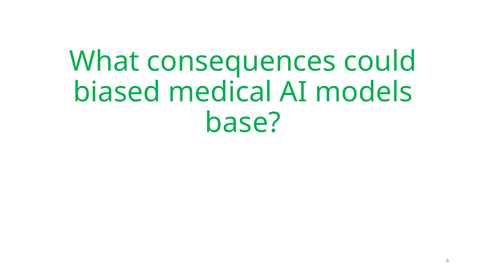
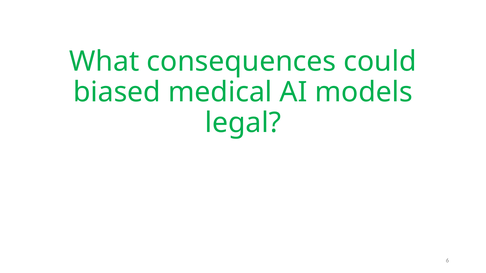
base: base -> legal (243, 123)
